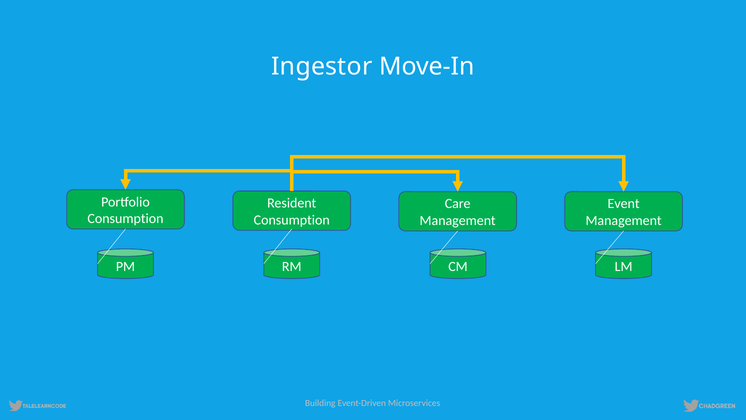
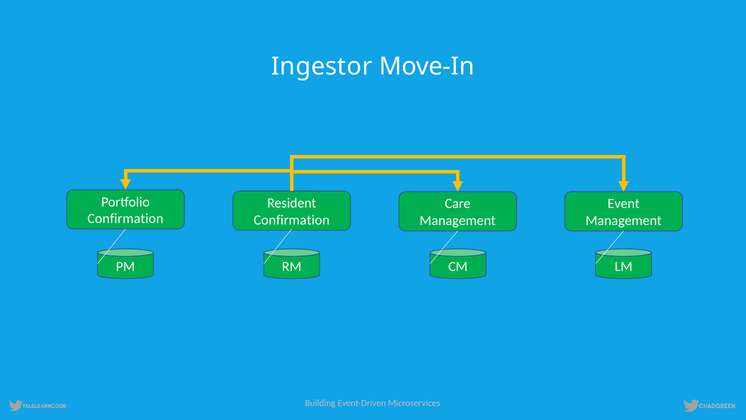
Consumption: Consumption -> Confirmation (125, 219)
Consumption: Consumption -> Confirmation (292, 220)
